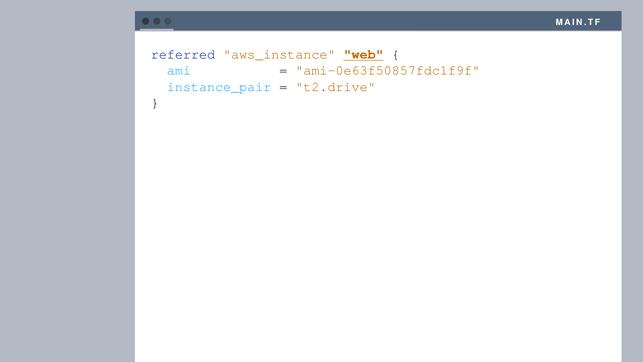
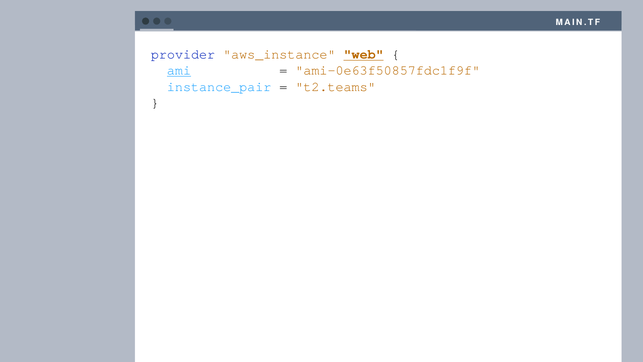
referred: referred -> provider (183, 54)
ami underline: none -> present (179, 71)
t2.drive: t2.drive -> t2.teams (336, 87)
